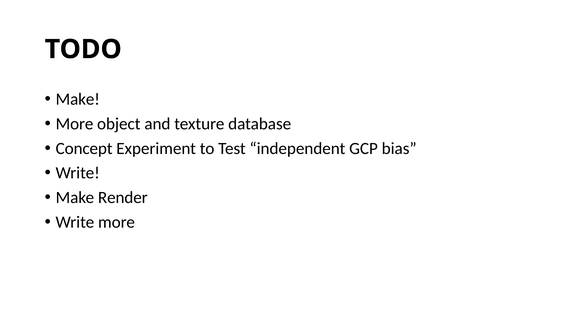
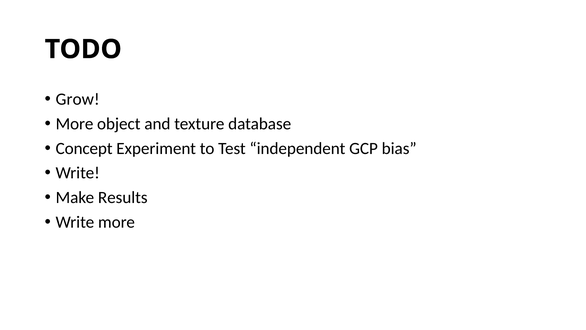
Make: Make -> Grow (78, 99)
Render: Render -> Results (123, 197)
